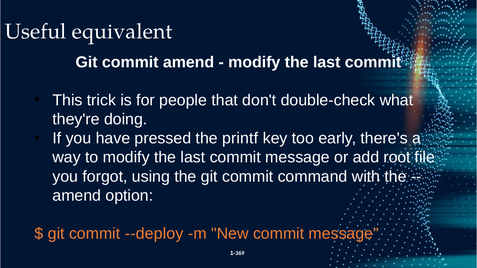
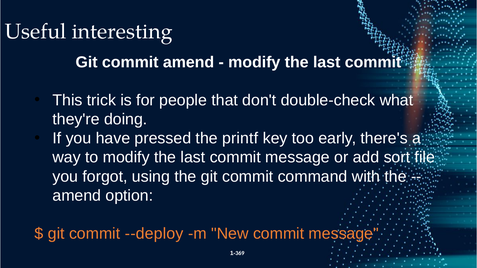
equivalent: equivalent -> interesting (122, 32)
root: root -> sort (397, 158)
